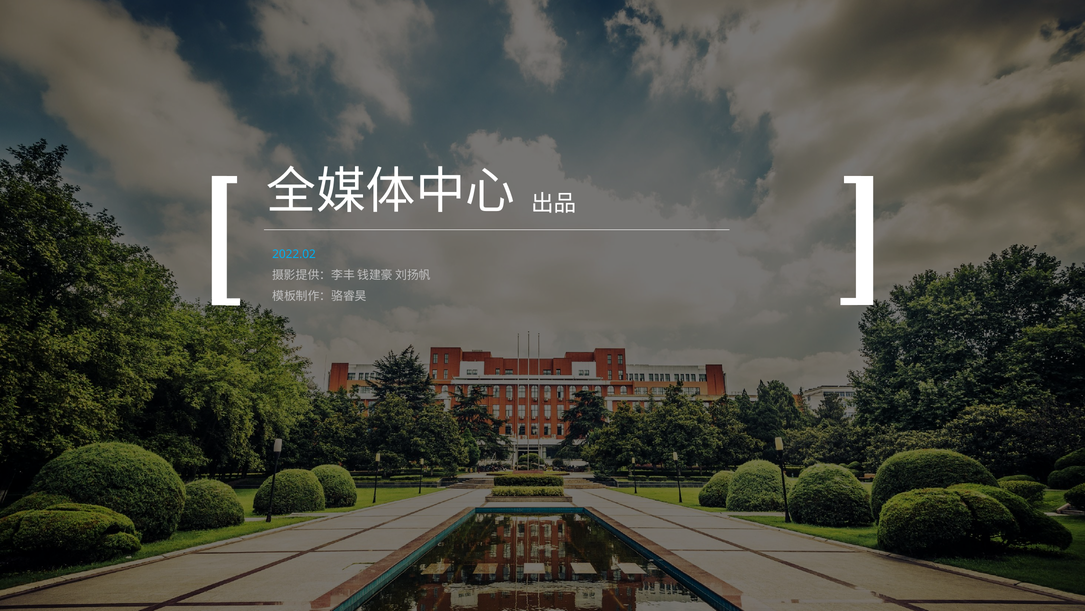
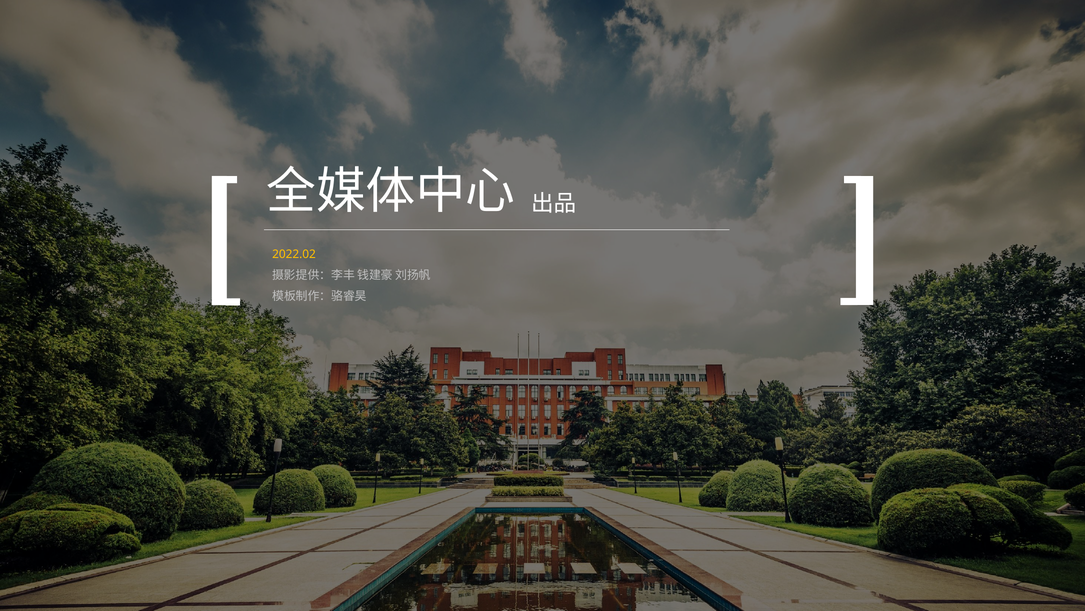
2022.02 colour: light blue -> yellow (294, 254)
